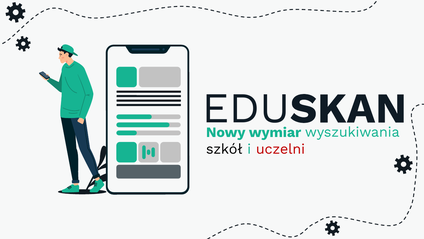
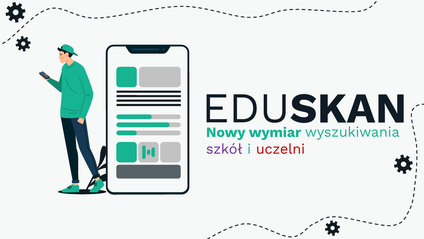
szkół colour: black -> purple (224, 149)
